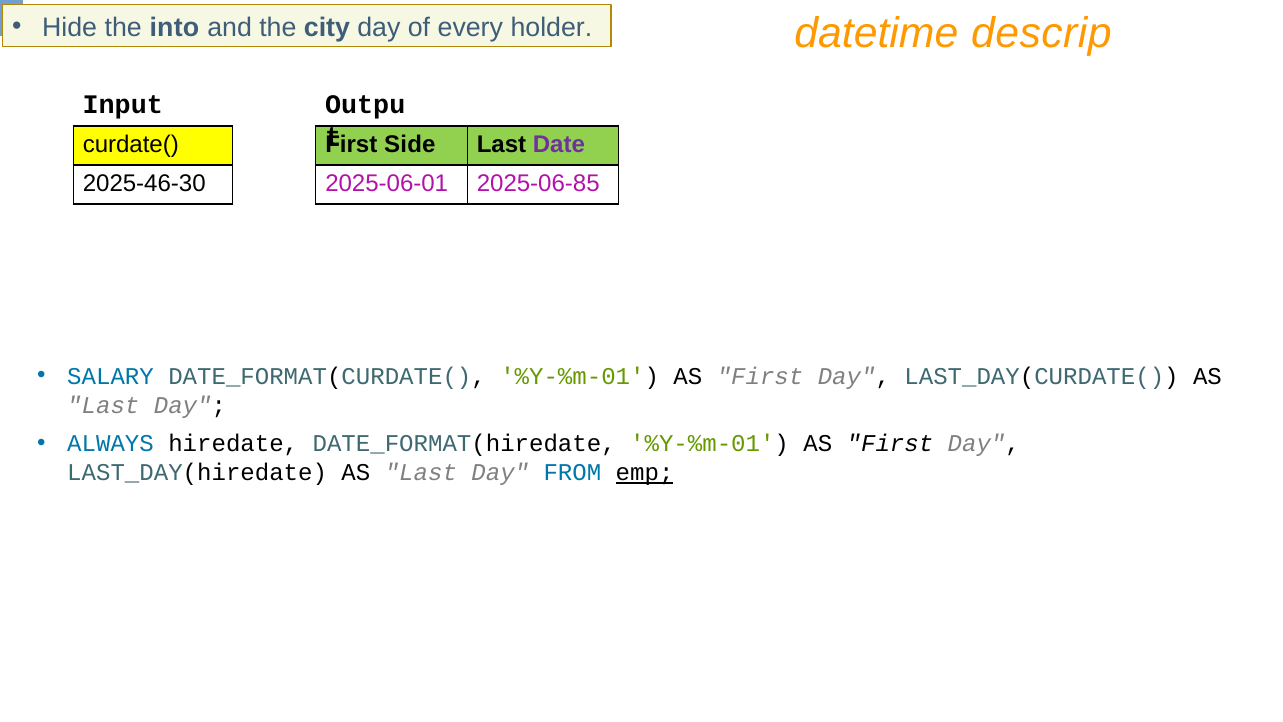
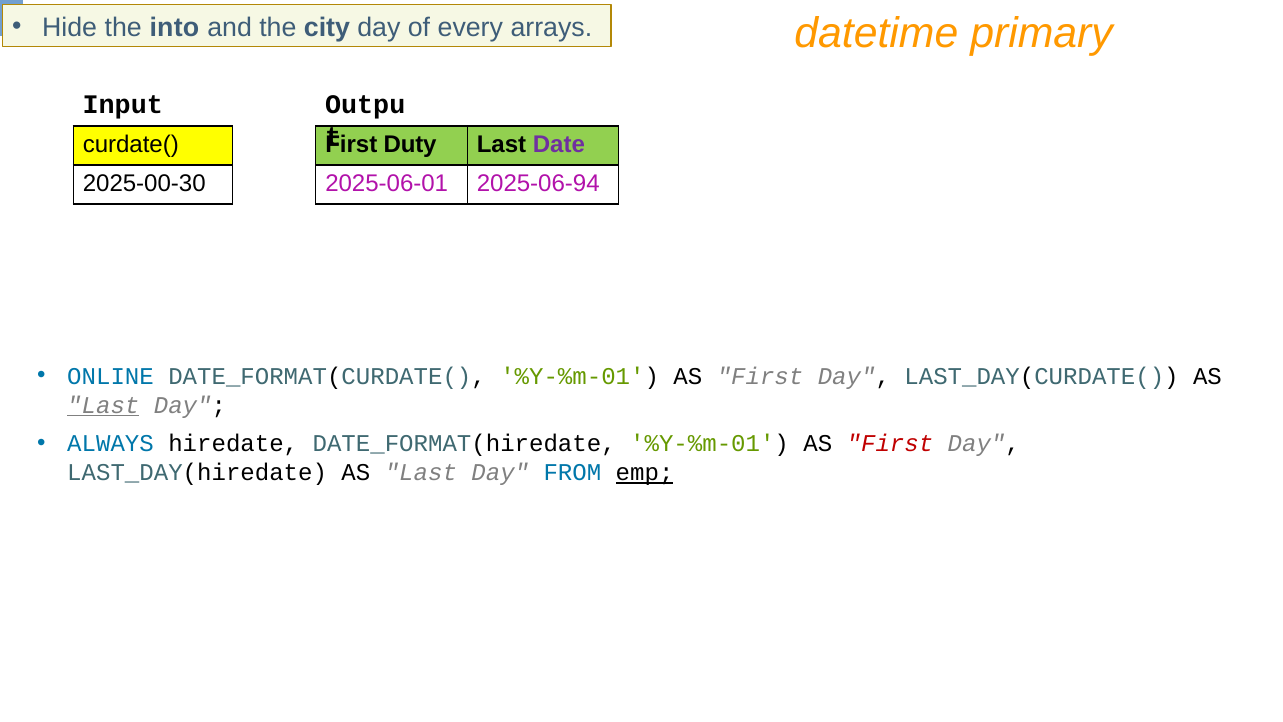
holder: holder -> arrays (551, 27)
descrip: descrip -> primary (1042, 33)
Side: Side -> Duty (410, 145)
2025-46-30: 2025-46-30 -> 2025-00-30 (144, 184)
2025-06-85: 2025-06-85 -> 2025-06-94 (538, 184)
SALARY: SALARY -> ONLINE (111, 376)
Last underline: none -> present (103, 405)
First colour: black -> red (890, 443)
